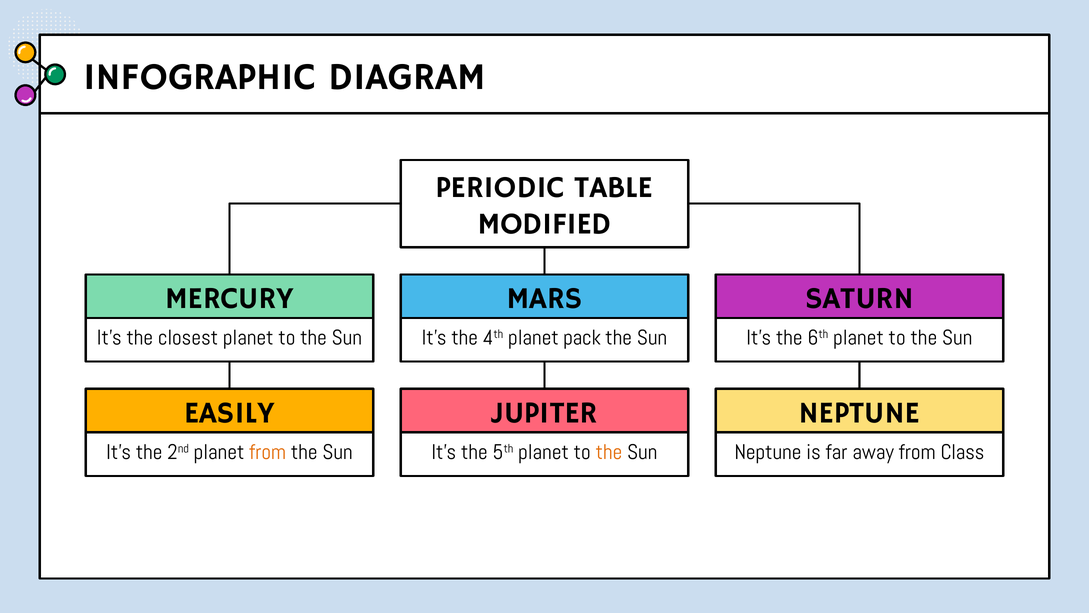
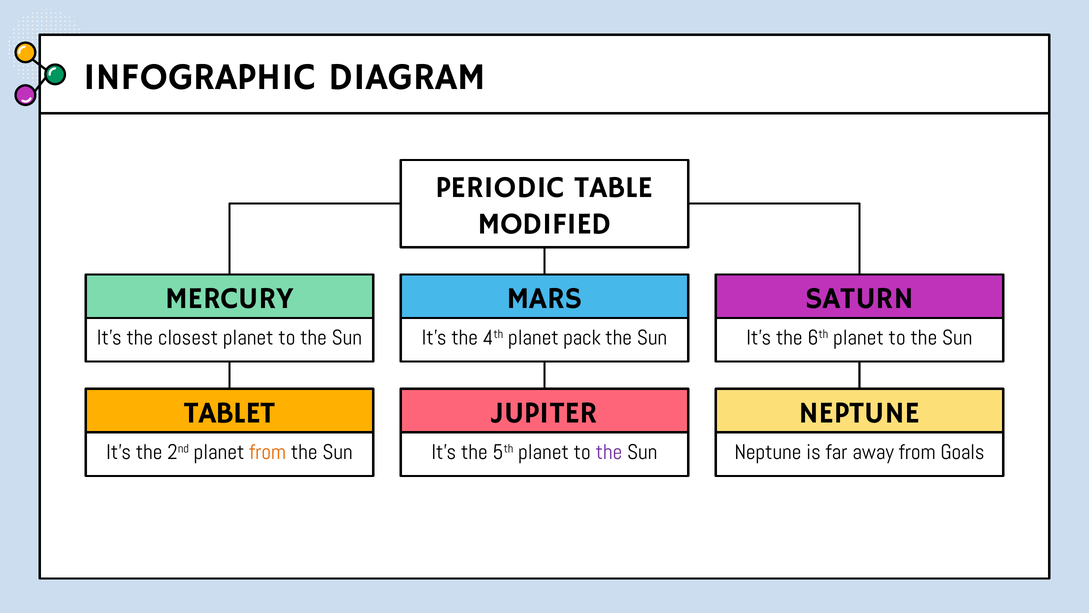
EASILY: EASILY -> TABLET (230, 412)
the colour: orange -> purple (609, 452)
Class: Class -> Goals (962, 452)
